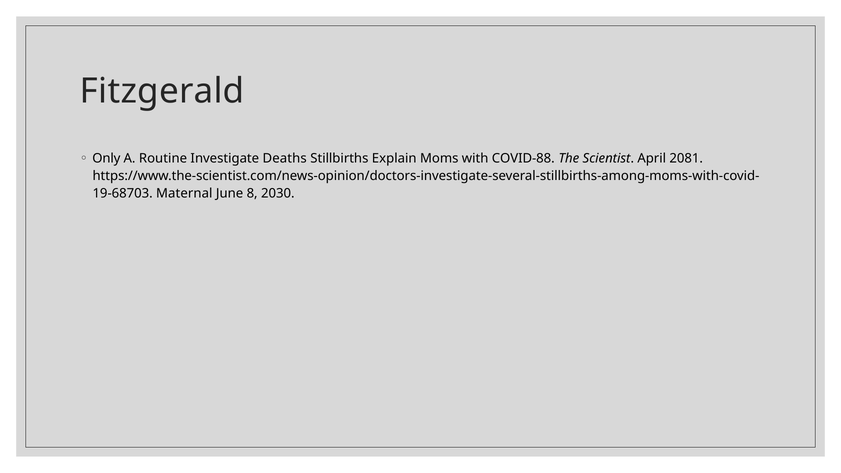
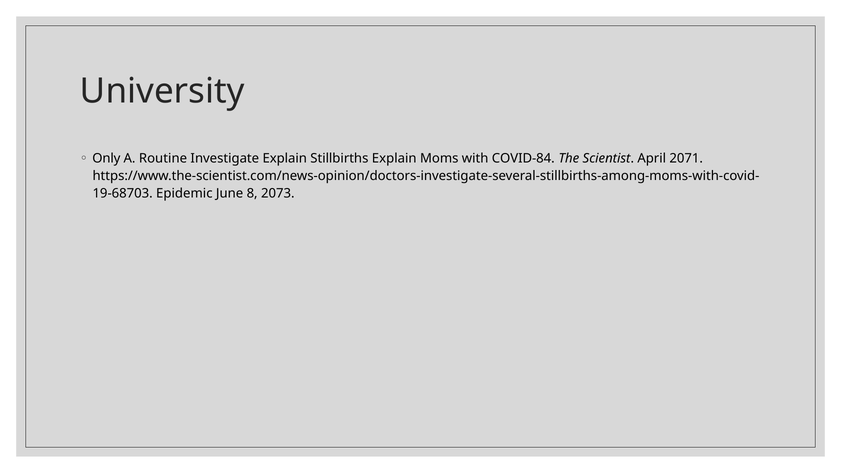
Fitzgerald: Fitzgerald -> University (162, 91)
Investigate Deaths: Deaths -> Explain (285, 159)
COVID-88: COVID-88 -> COVID-84 (523, 159)
2081: 2081 -> 2071 (686, 159)
Maternal: Maternal -> Epidemic (184, 193)
2030: 2030 -> 2073 (278, 193)
